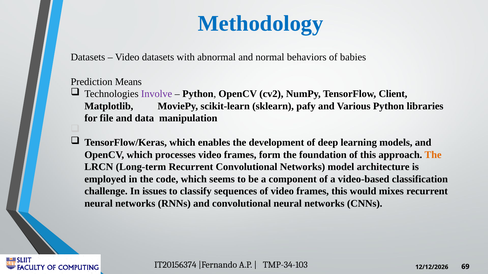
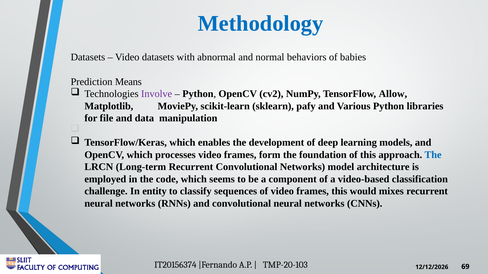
Client: Client -> Allow (393, 94)
The colour: orange -> blue (433, 155)
issues: issues -> entity (155, 192)
TMP-34-103: TMP-34-103 -> TMP-20-103 (285, 265)
